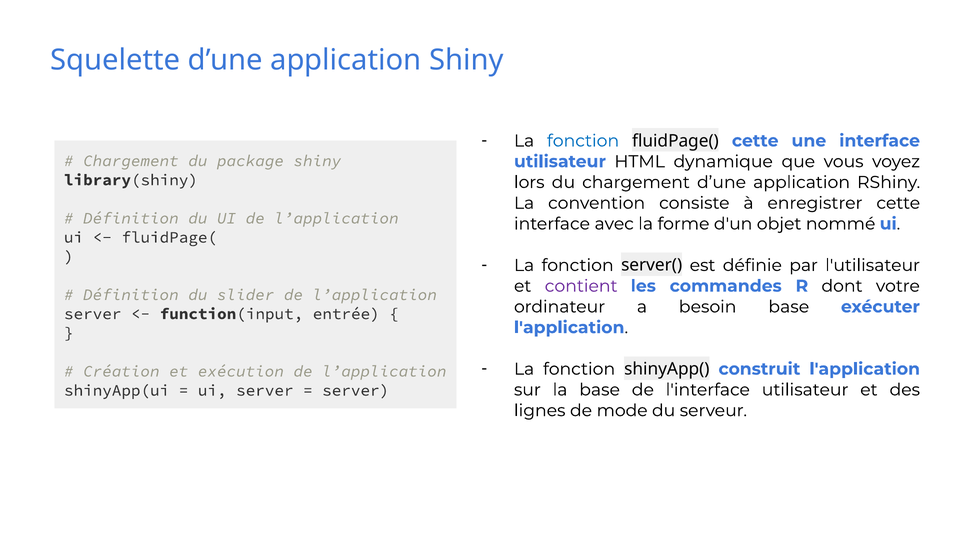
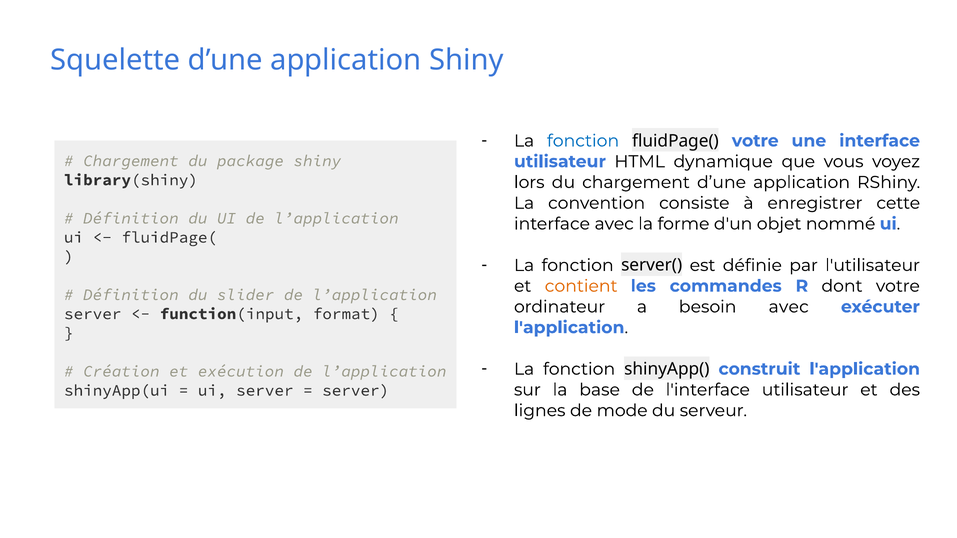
fluidPage( cette: cette -> votre (755, 141)
contient colour: purple -> orange (581, 286)
besoin base: base -> avec (789, 307)
entrée: entrée -> format (346, 314)
